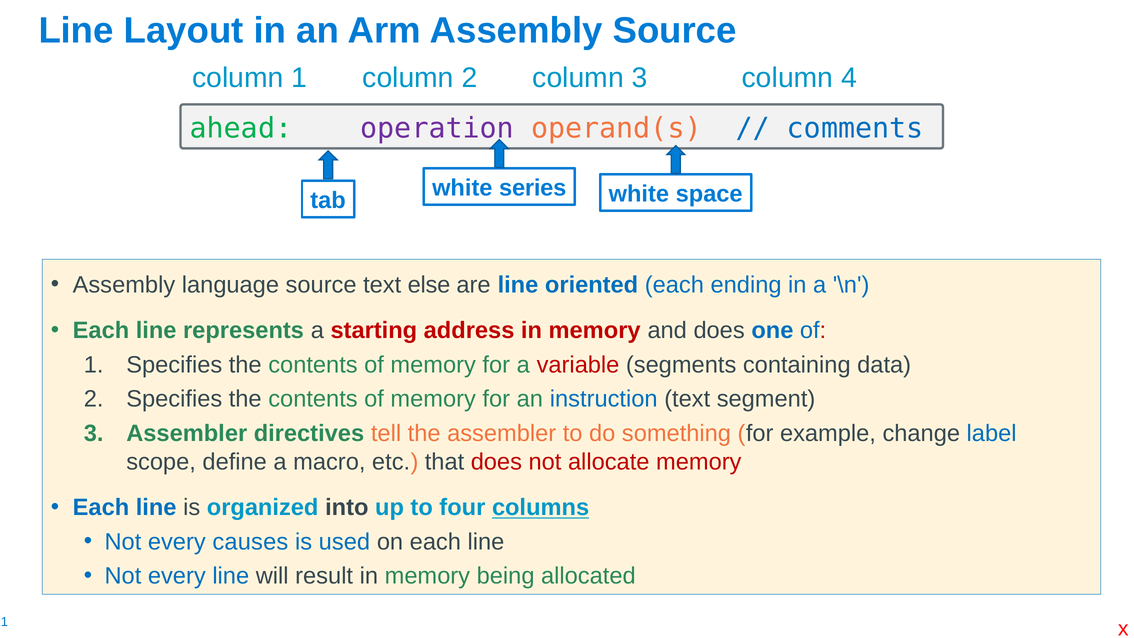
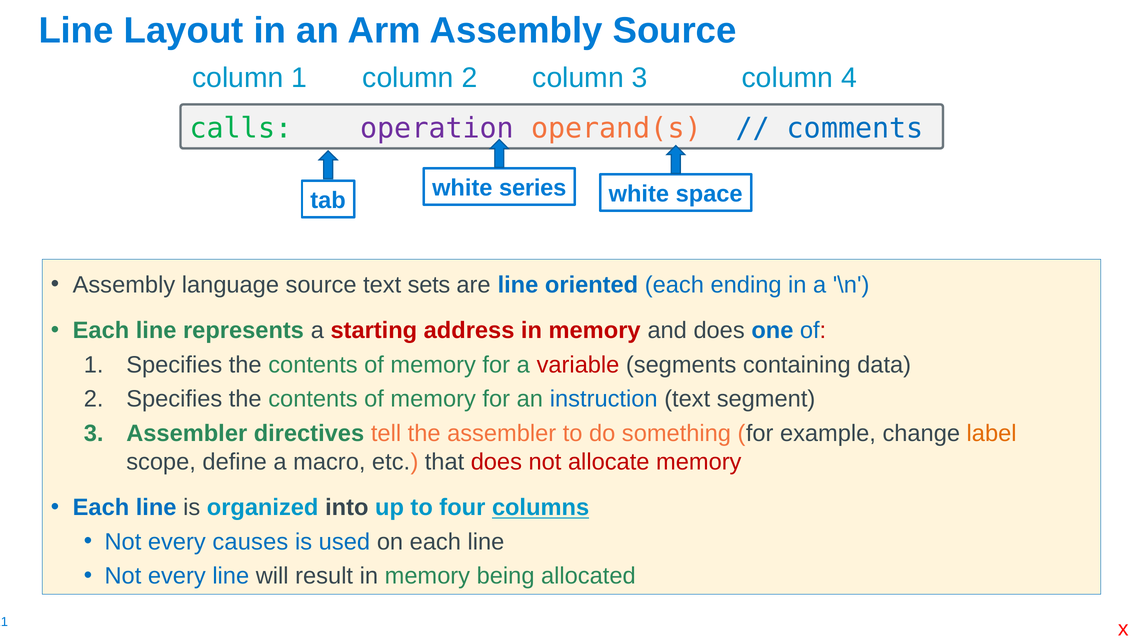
ahead: ahead -> calls (241, 128)
else: else -> sets (429, 285)
label colour: blue -> orange (992, 433)
